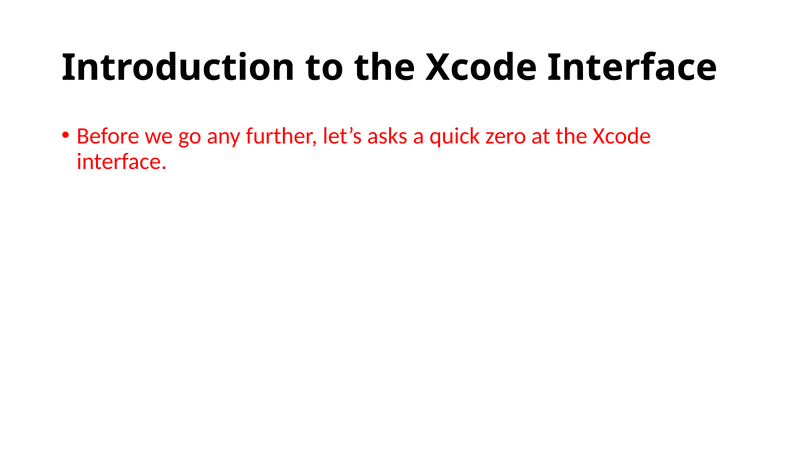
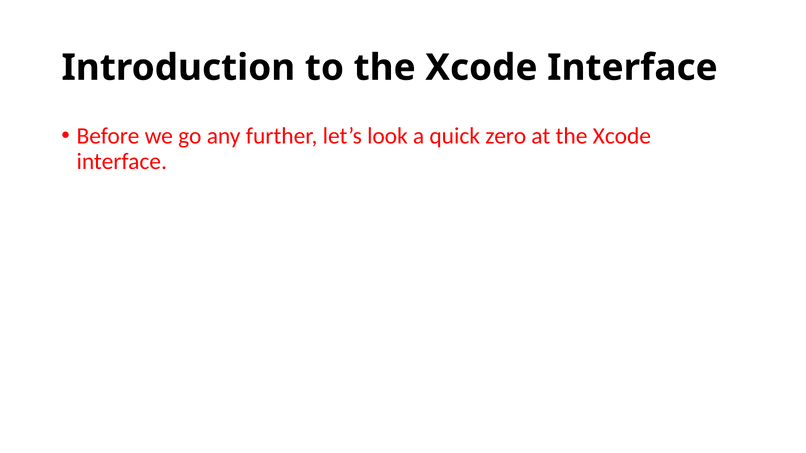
asks: asks -> look (387, 136)
